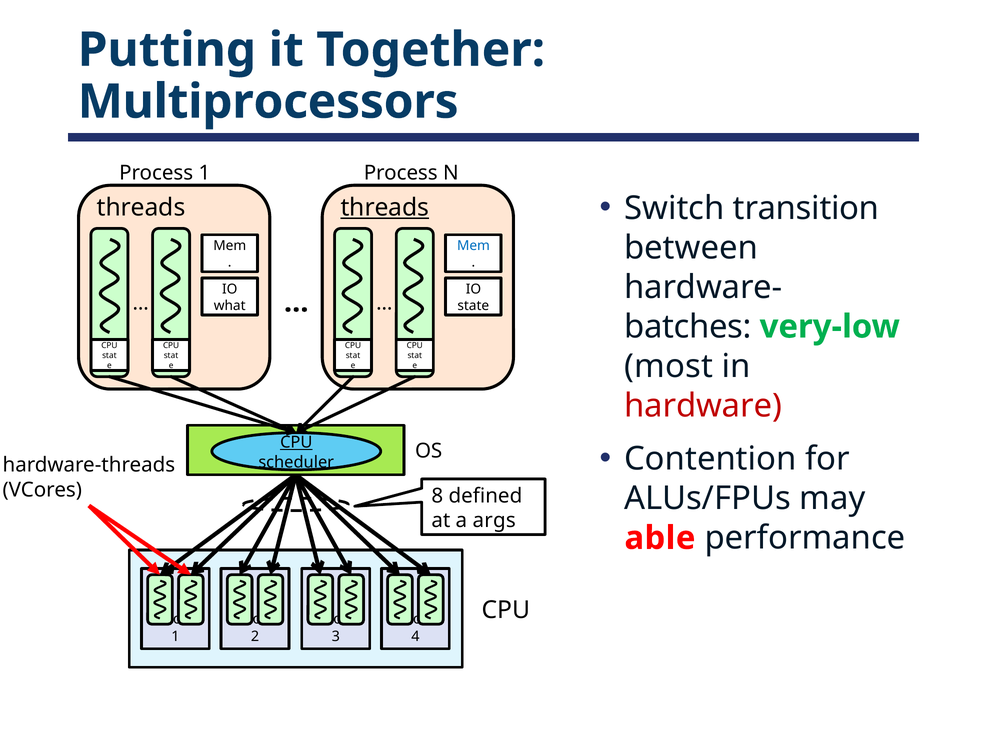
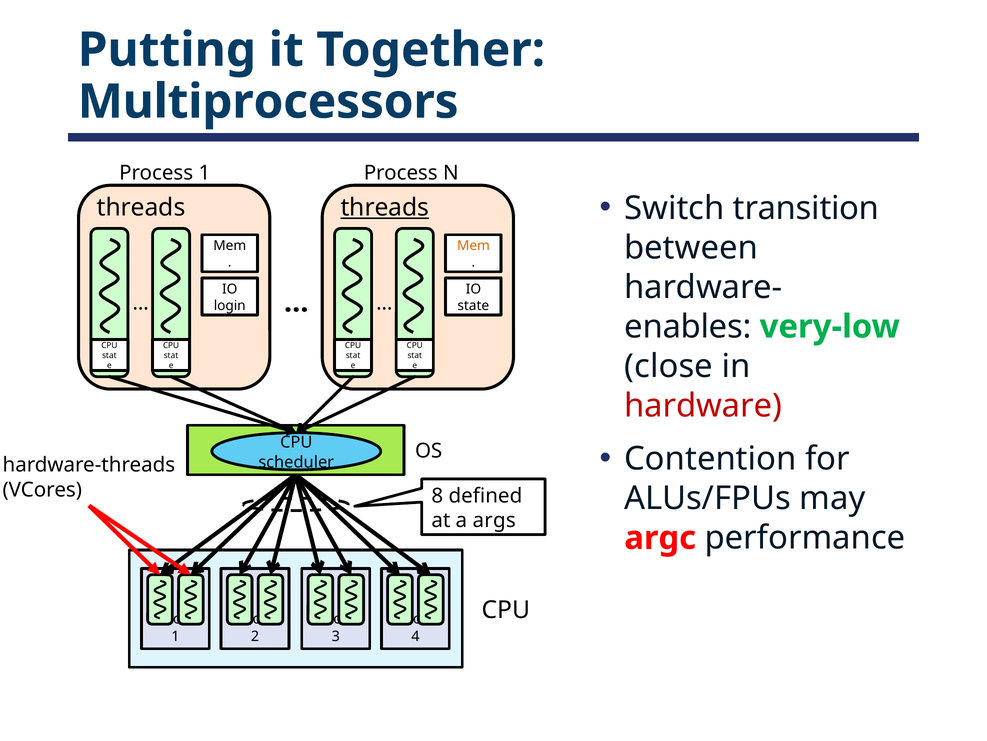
Mem colour: blue -> orange (473, 246)
what: what -> login (230, 305)
batches: batches -> enables (688, 326)
most: most -> close (669, 366)
CPU underline: present -> none (296, 442)
able: able -> argc (660, 538)
